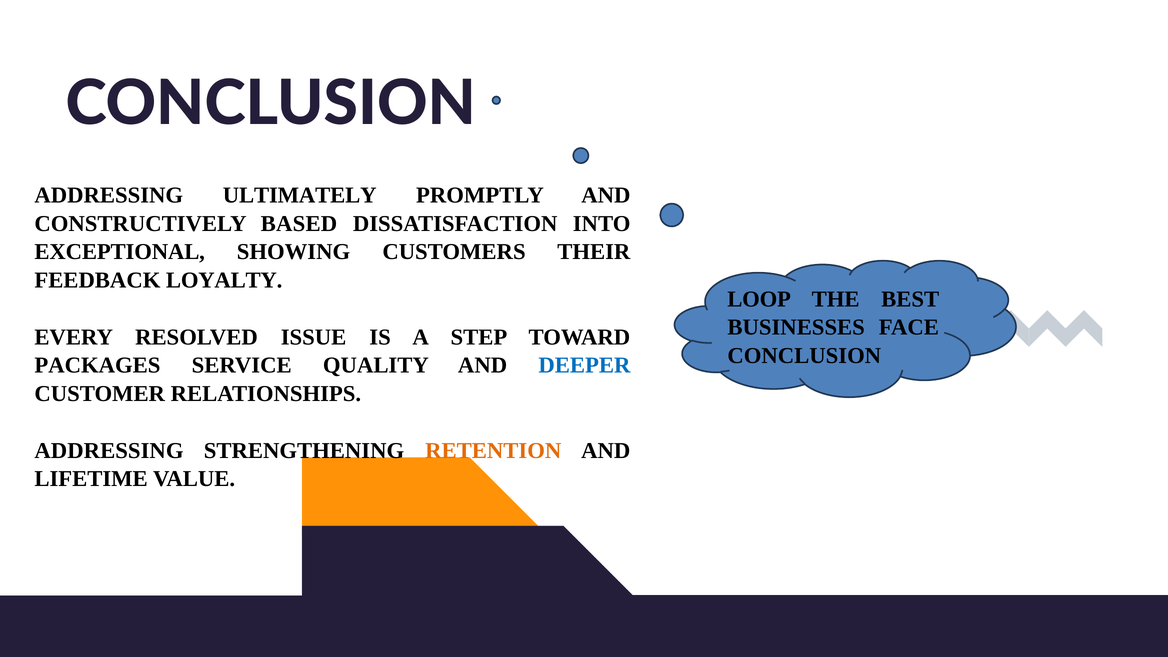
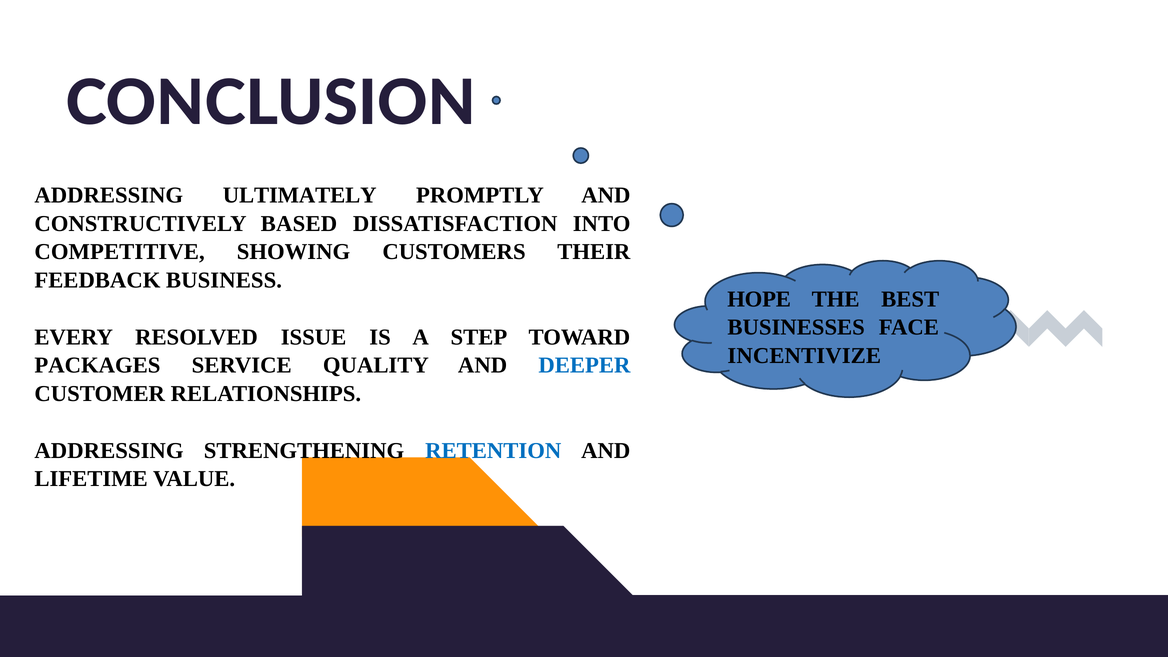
EXCEPTIONAL: EXCEPTIONAL -> COMPETITIVE (120, 252)
LOYALTY: LOYALTY -> BUSINESS (224, 280)
LOOP: LOOP -> HOPE (759, 299)
CONCLUSION: CONCLUSION -> INCENTIVIZE (804, 356)
RETENTION colour: orange -> blue (493, 451)
